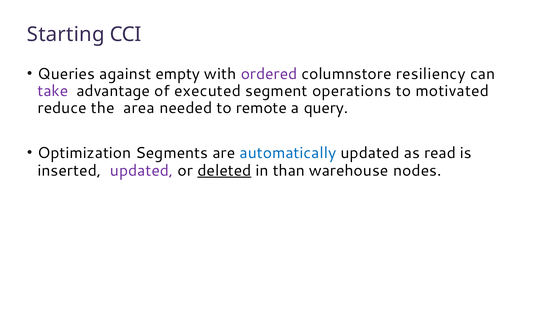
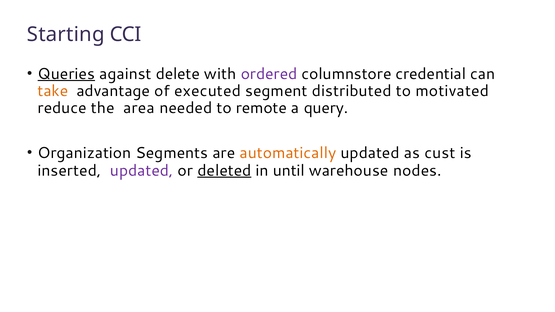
Queries underline: none -> present (66, 74)
empty: empty -> delete (178, 74)
resiliency: resiliency -> credential (431, 74)
take colour: purple -> orange (53, 91)
operations: operations -> distributed (352, 91)
Optimization: Optimization -> Organization (84, 153)
automatically colour: blue -> orange (288, 153)
read: read -> cust (440, 153)
than: than -> until (289, 171)
